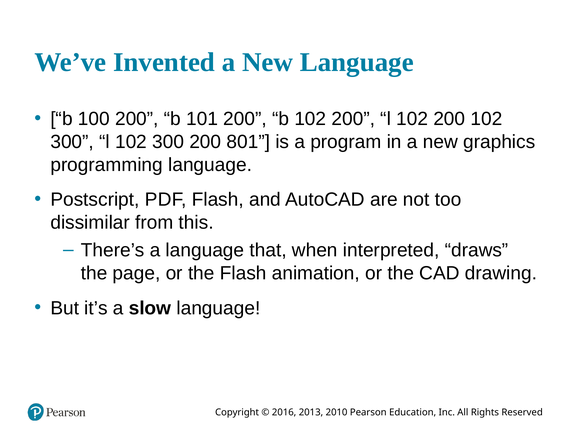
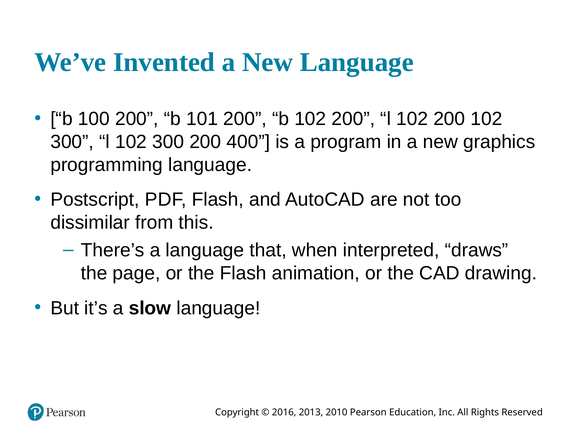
801: 801 -> 400 (248, 142)
